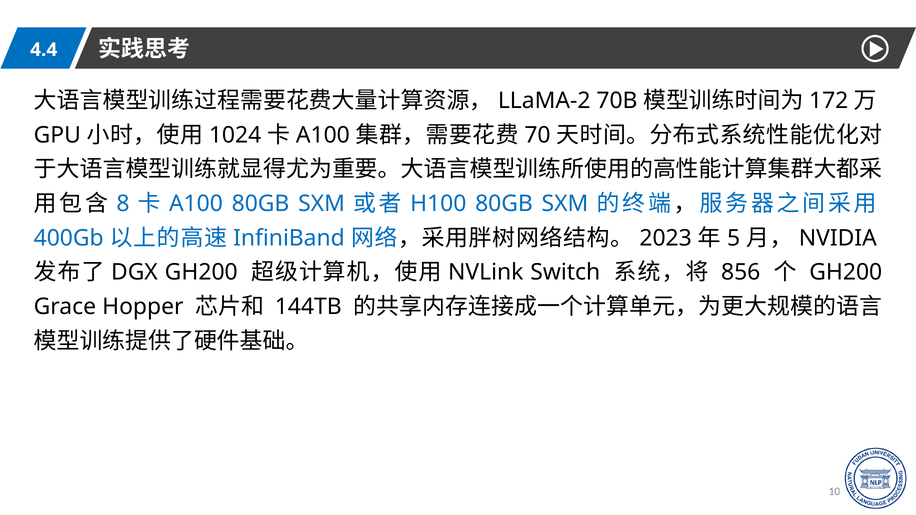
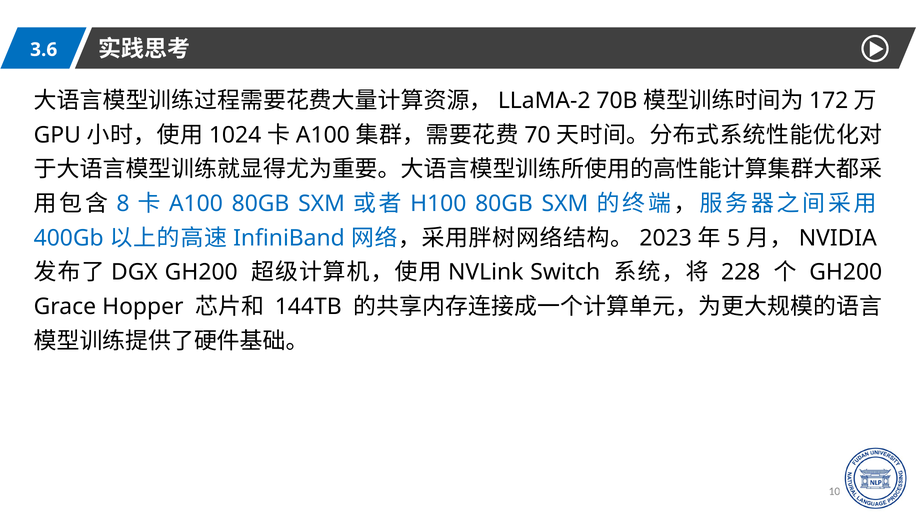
4.4: 4.4 -> 3.6 (44, 50)
856: 856 -> 228 (741, 273)
